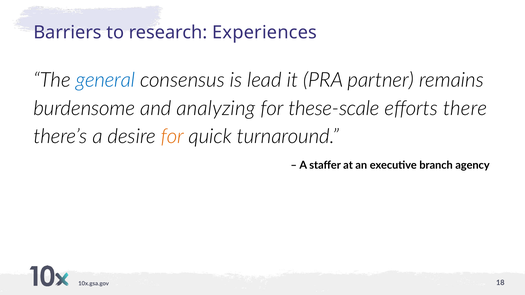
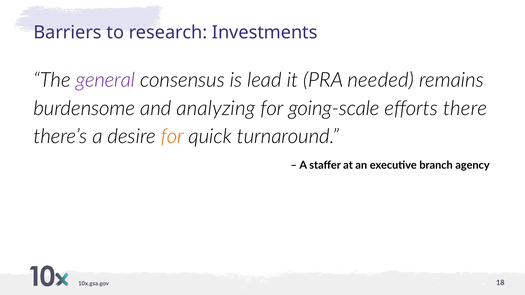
Experiences: Experiences -> Investments (265, 33)
general colour: blue -> purple (105, 80)
partner: partner -> needed (381, 80)
these-scale: these-scale -> going-scale (334, 109)
